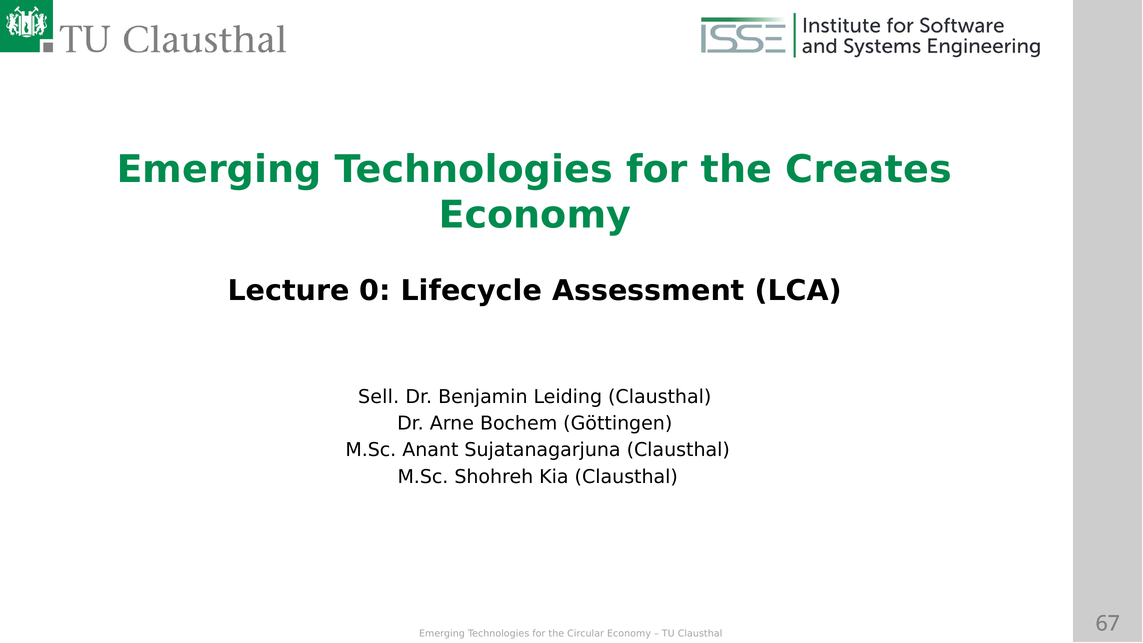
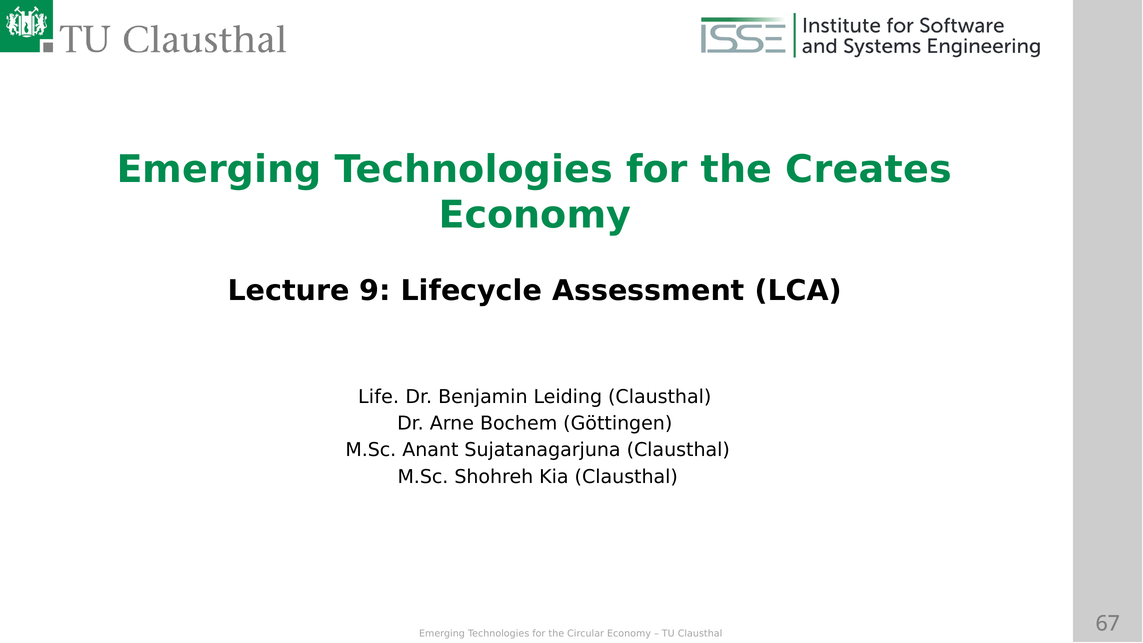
0: 0 -> 9 (375, 291)
Sell: Sell -> Life (379, 397)
